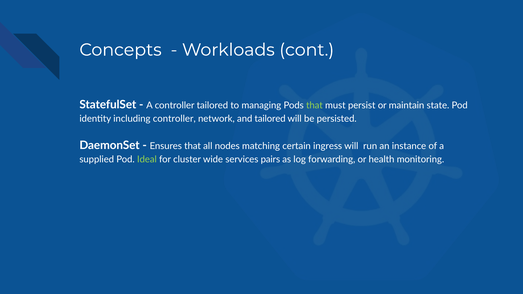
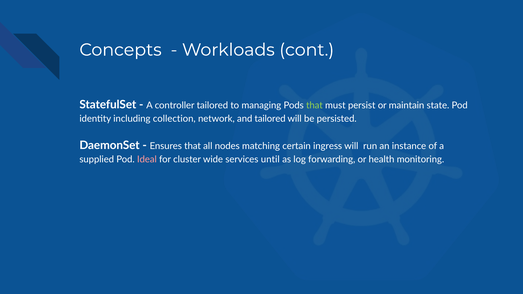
including controller: controller -> collection (174, 119)
Ideal colour: light green -> pink (147, 160)
pairs: pairs -> until (270, 160)
